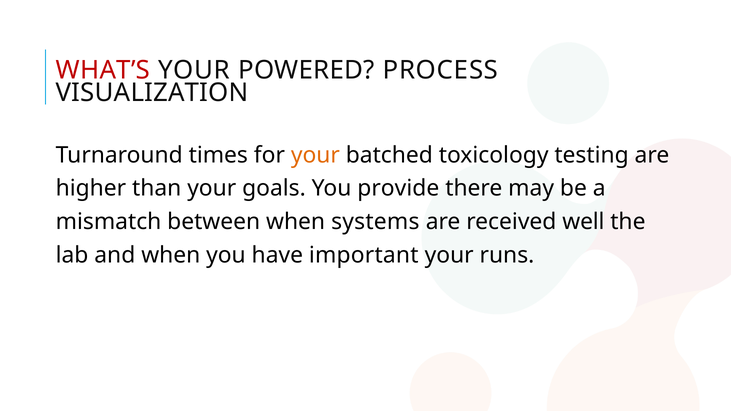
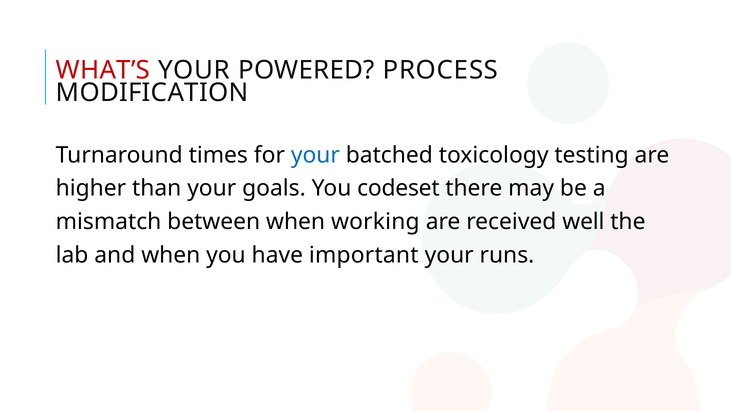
VISUALIZATION: VISUALIZATION -> MODIFICATION (152, 93)
your colour: orange -> blue (315, 155)
provide: provide -> codeset (398, 188)
systems: systems -> working (375, 222)
